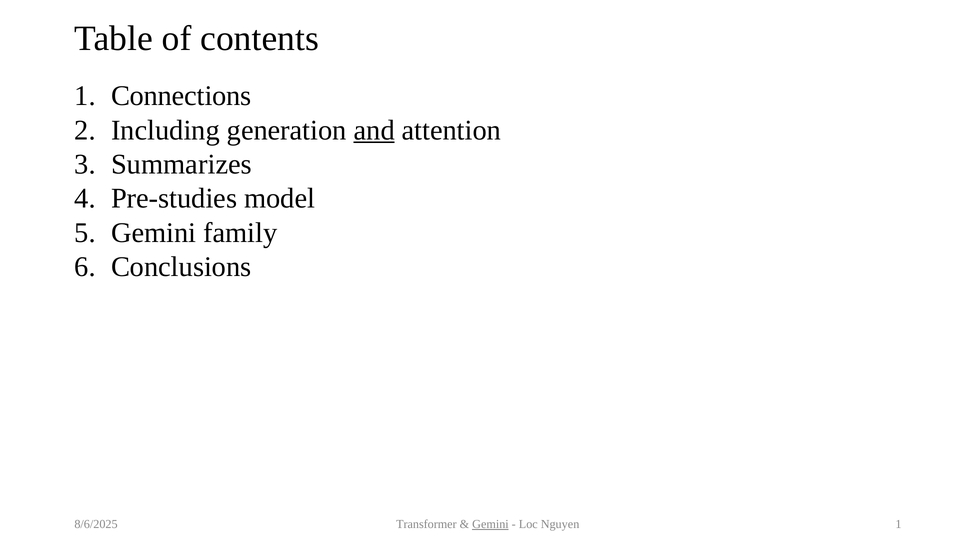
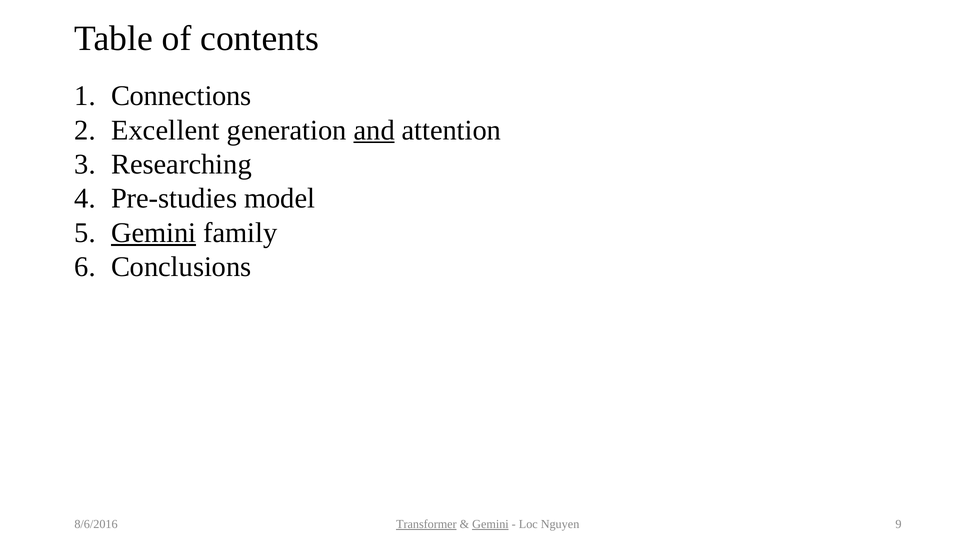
Including: Including -> Excellent (165, 130)
Summarizes: Summarizes -> Researching (181, 164)
Gemini underline: none -> present (154, 233)
8/6/2025: 8/6/2025 -> 8/6/2016 (96, 524)
Transformer underline: none -> present (426, 524)
Nguyen 1: 1 -> 9 (898, 524)
